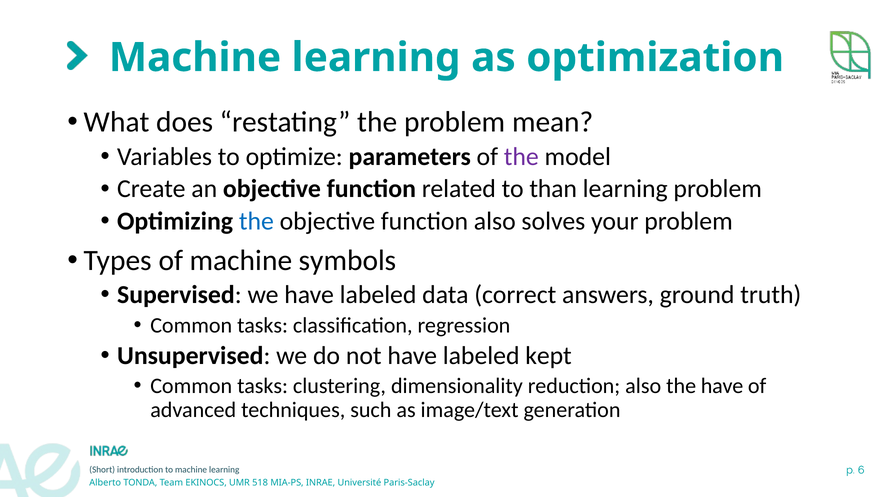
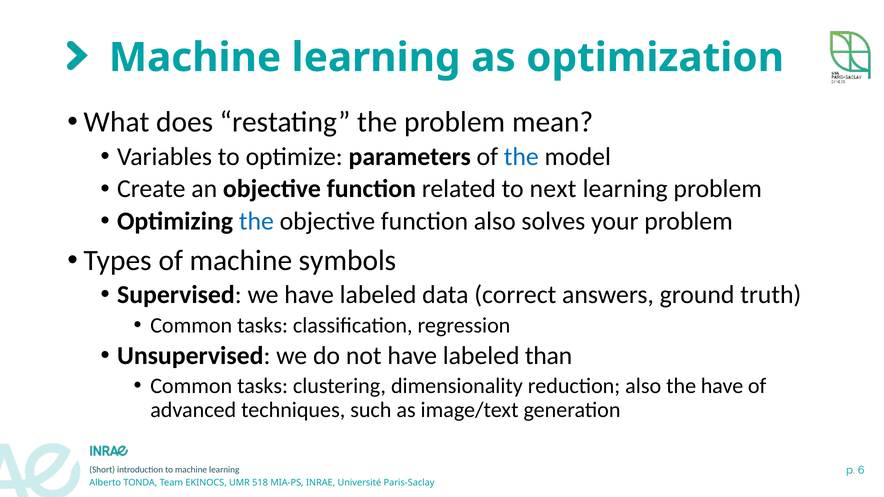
the colour: purple -> blue (521, 157)
than: than -> next (553, 189)
kept: kept -> than (549, 356)
